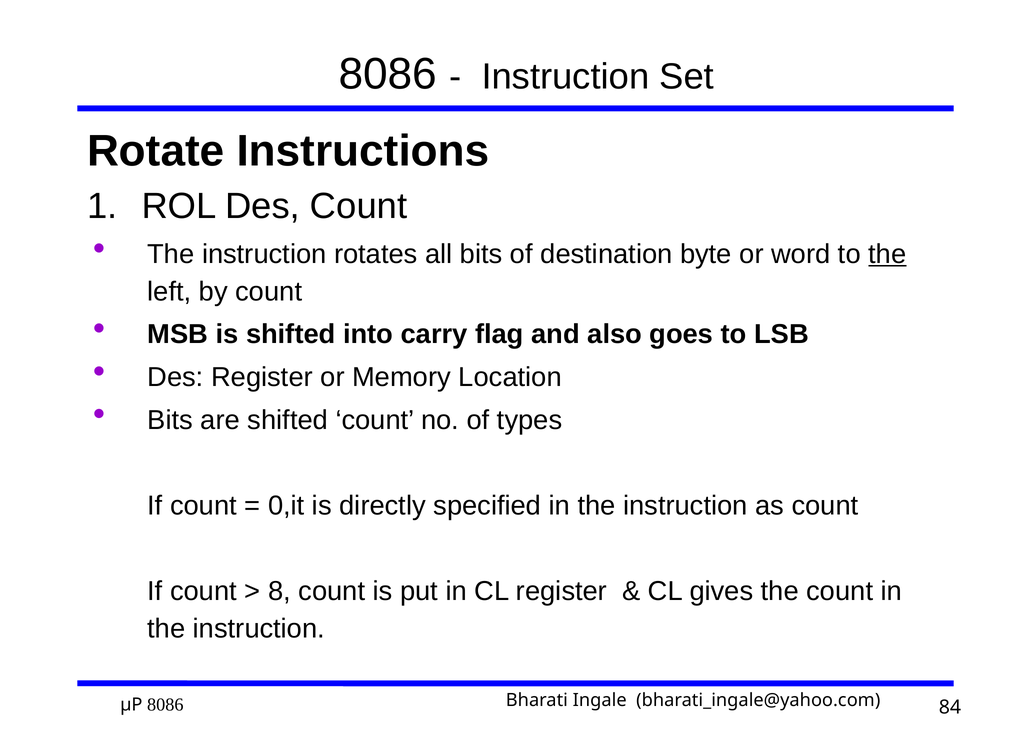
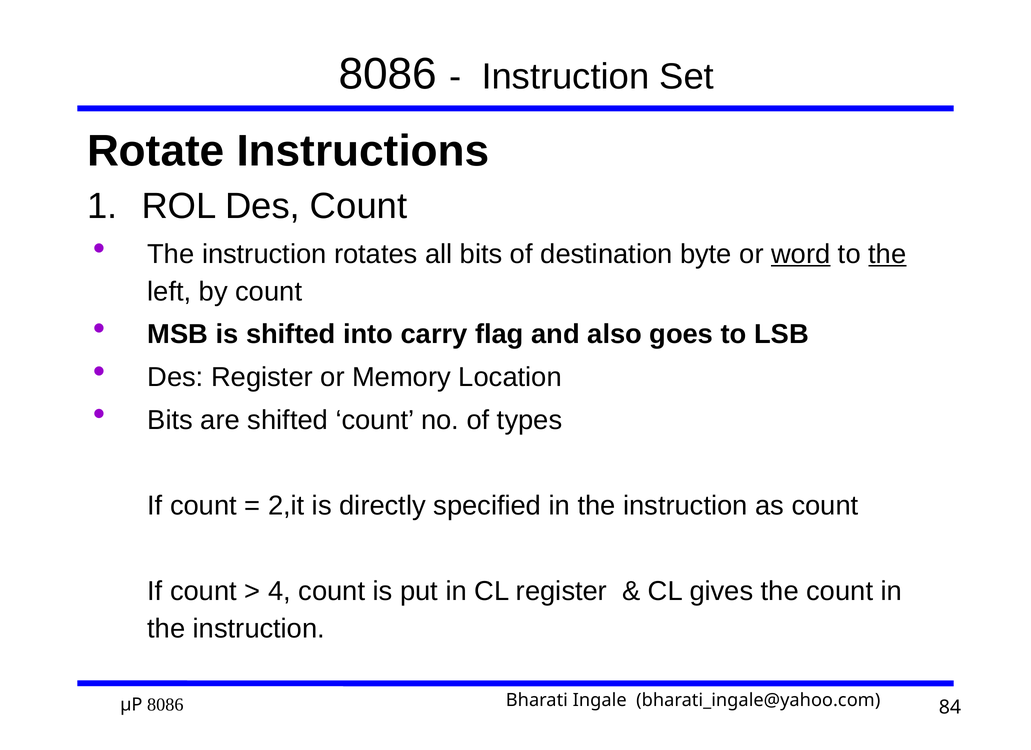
word underline: none -> present (801, 254)
0,it: 0,it -> 2,it (286, 506)
8: 8 -> 4 (279, 591)
